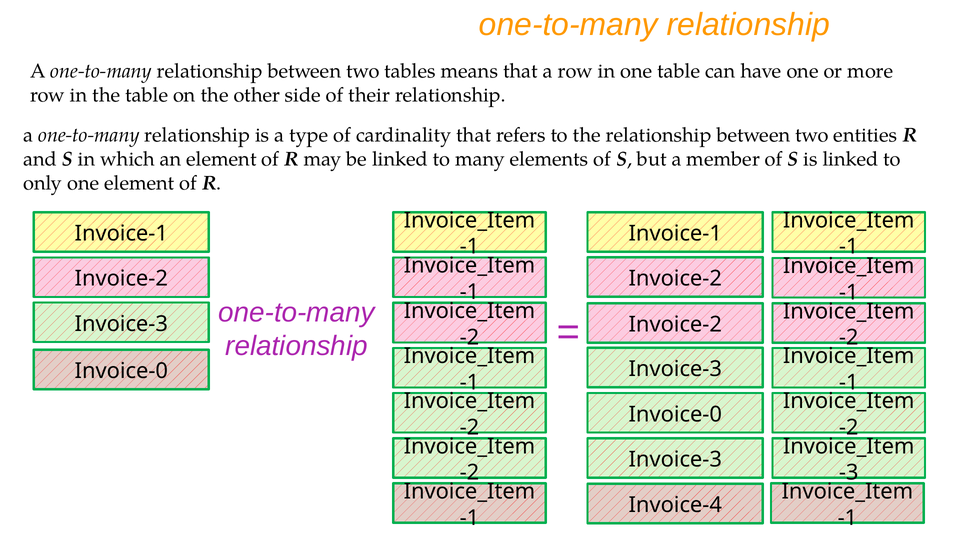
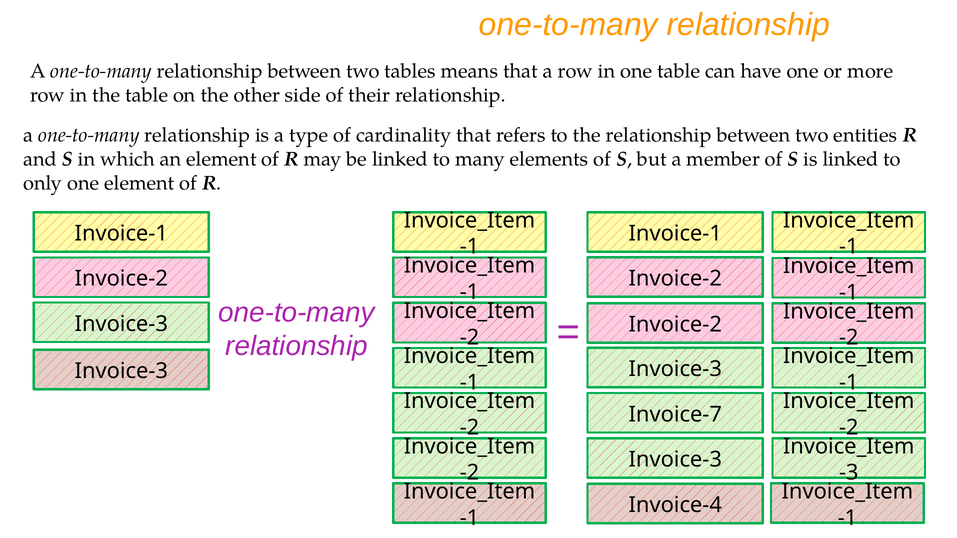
Invoice-0: Invoice-0 -> Invoice-3 (121, 371)
Invoice-0: Invoice-0 -> Invoice-7 (675, 415)
